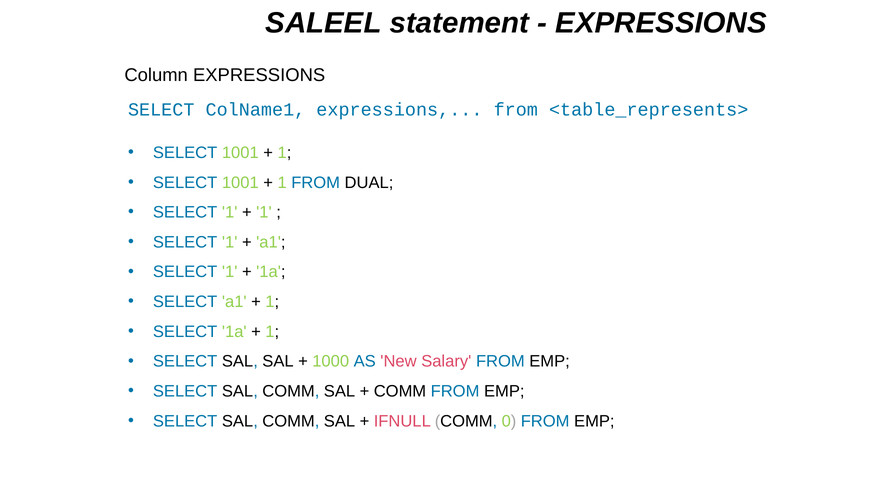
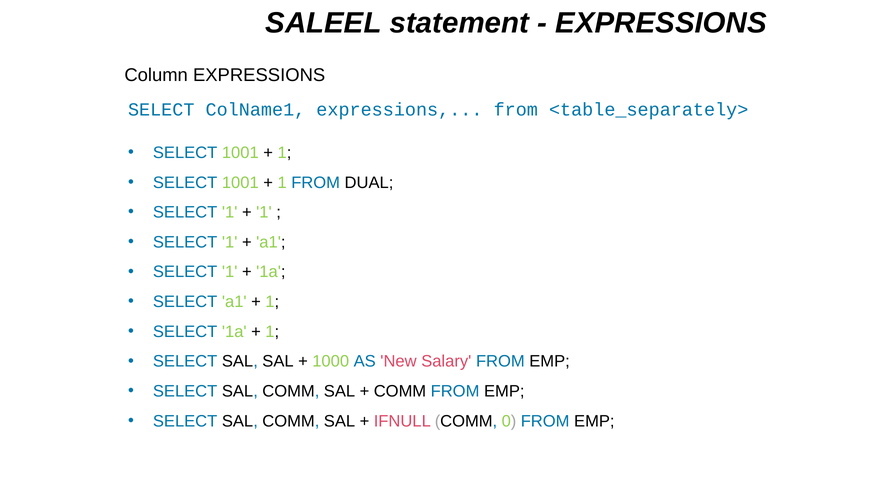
<table_represents>: <table_represents> -> <table_separately> (649, 110)
